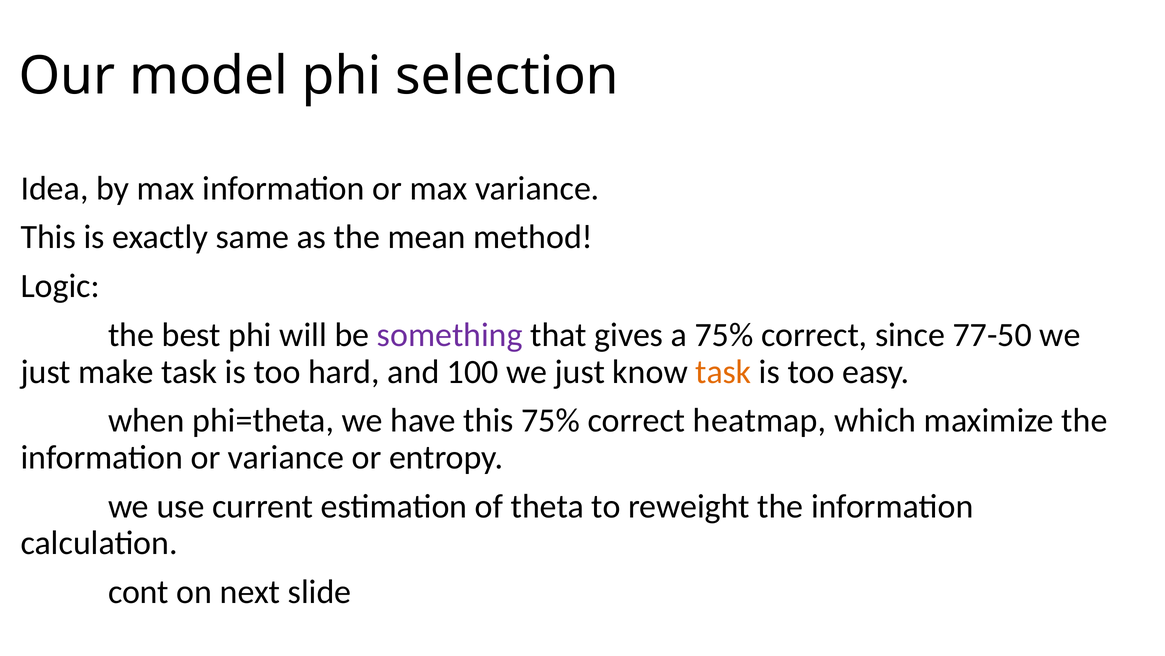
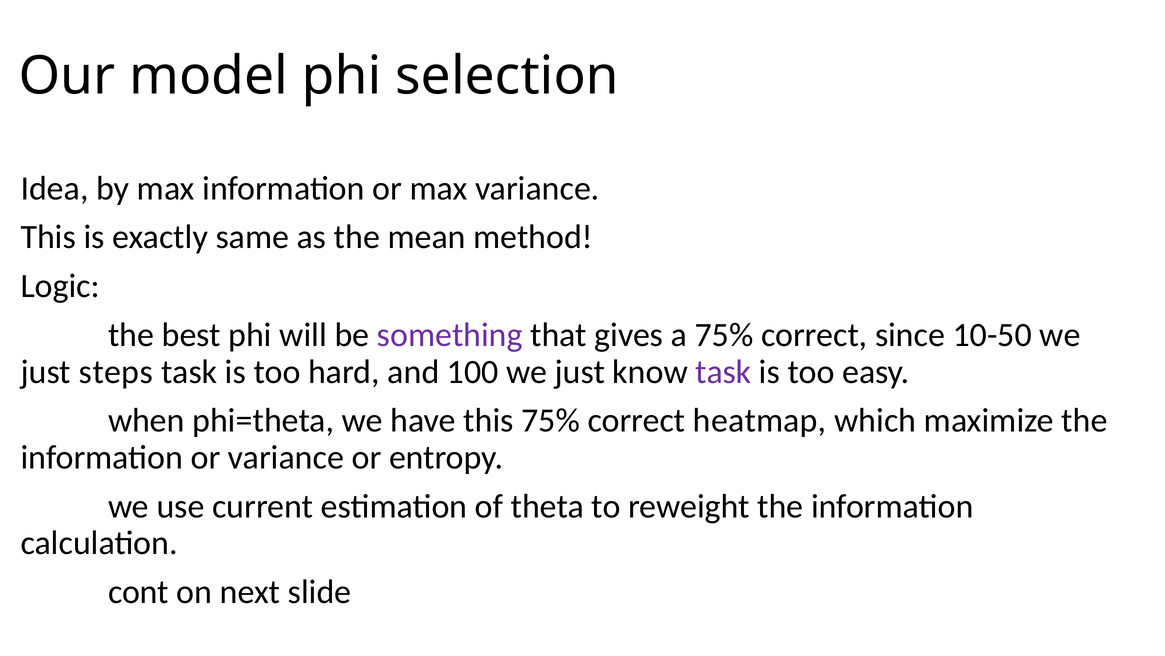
77-50: 77-50 -> 10-50 (992, 335)
make: make -> steps (116, 371)
task colour: orange -> purple (723, 371)
